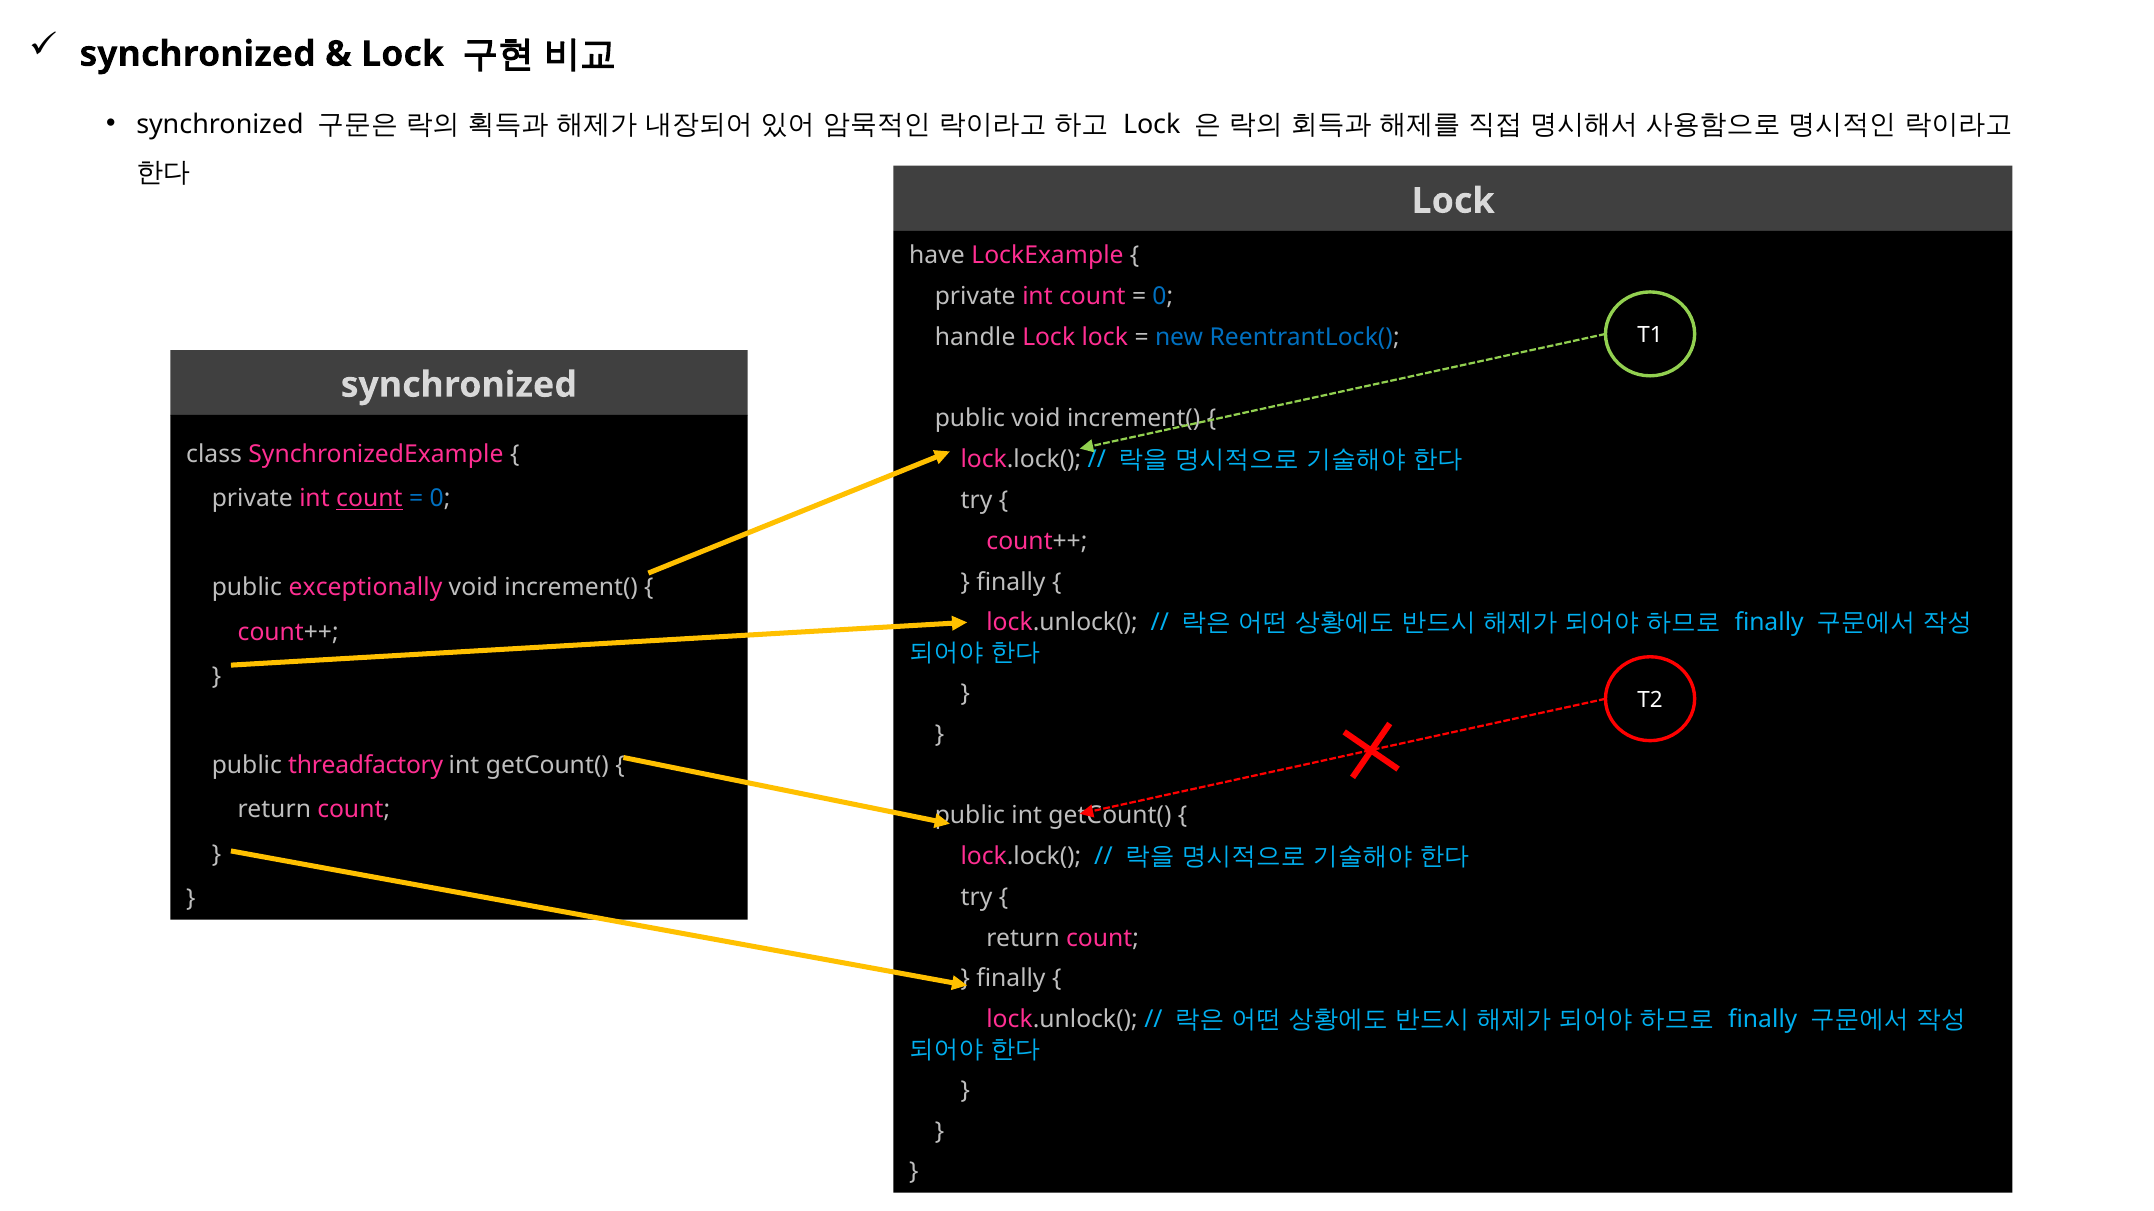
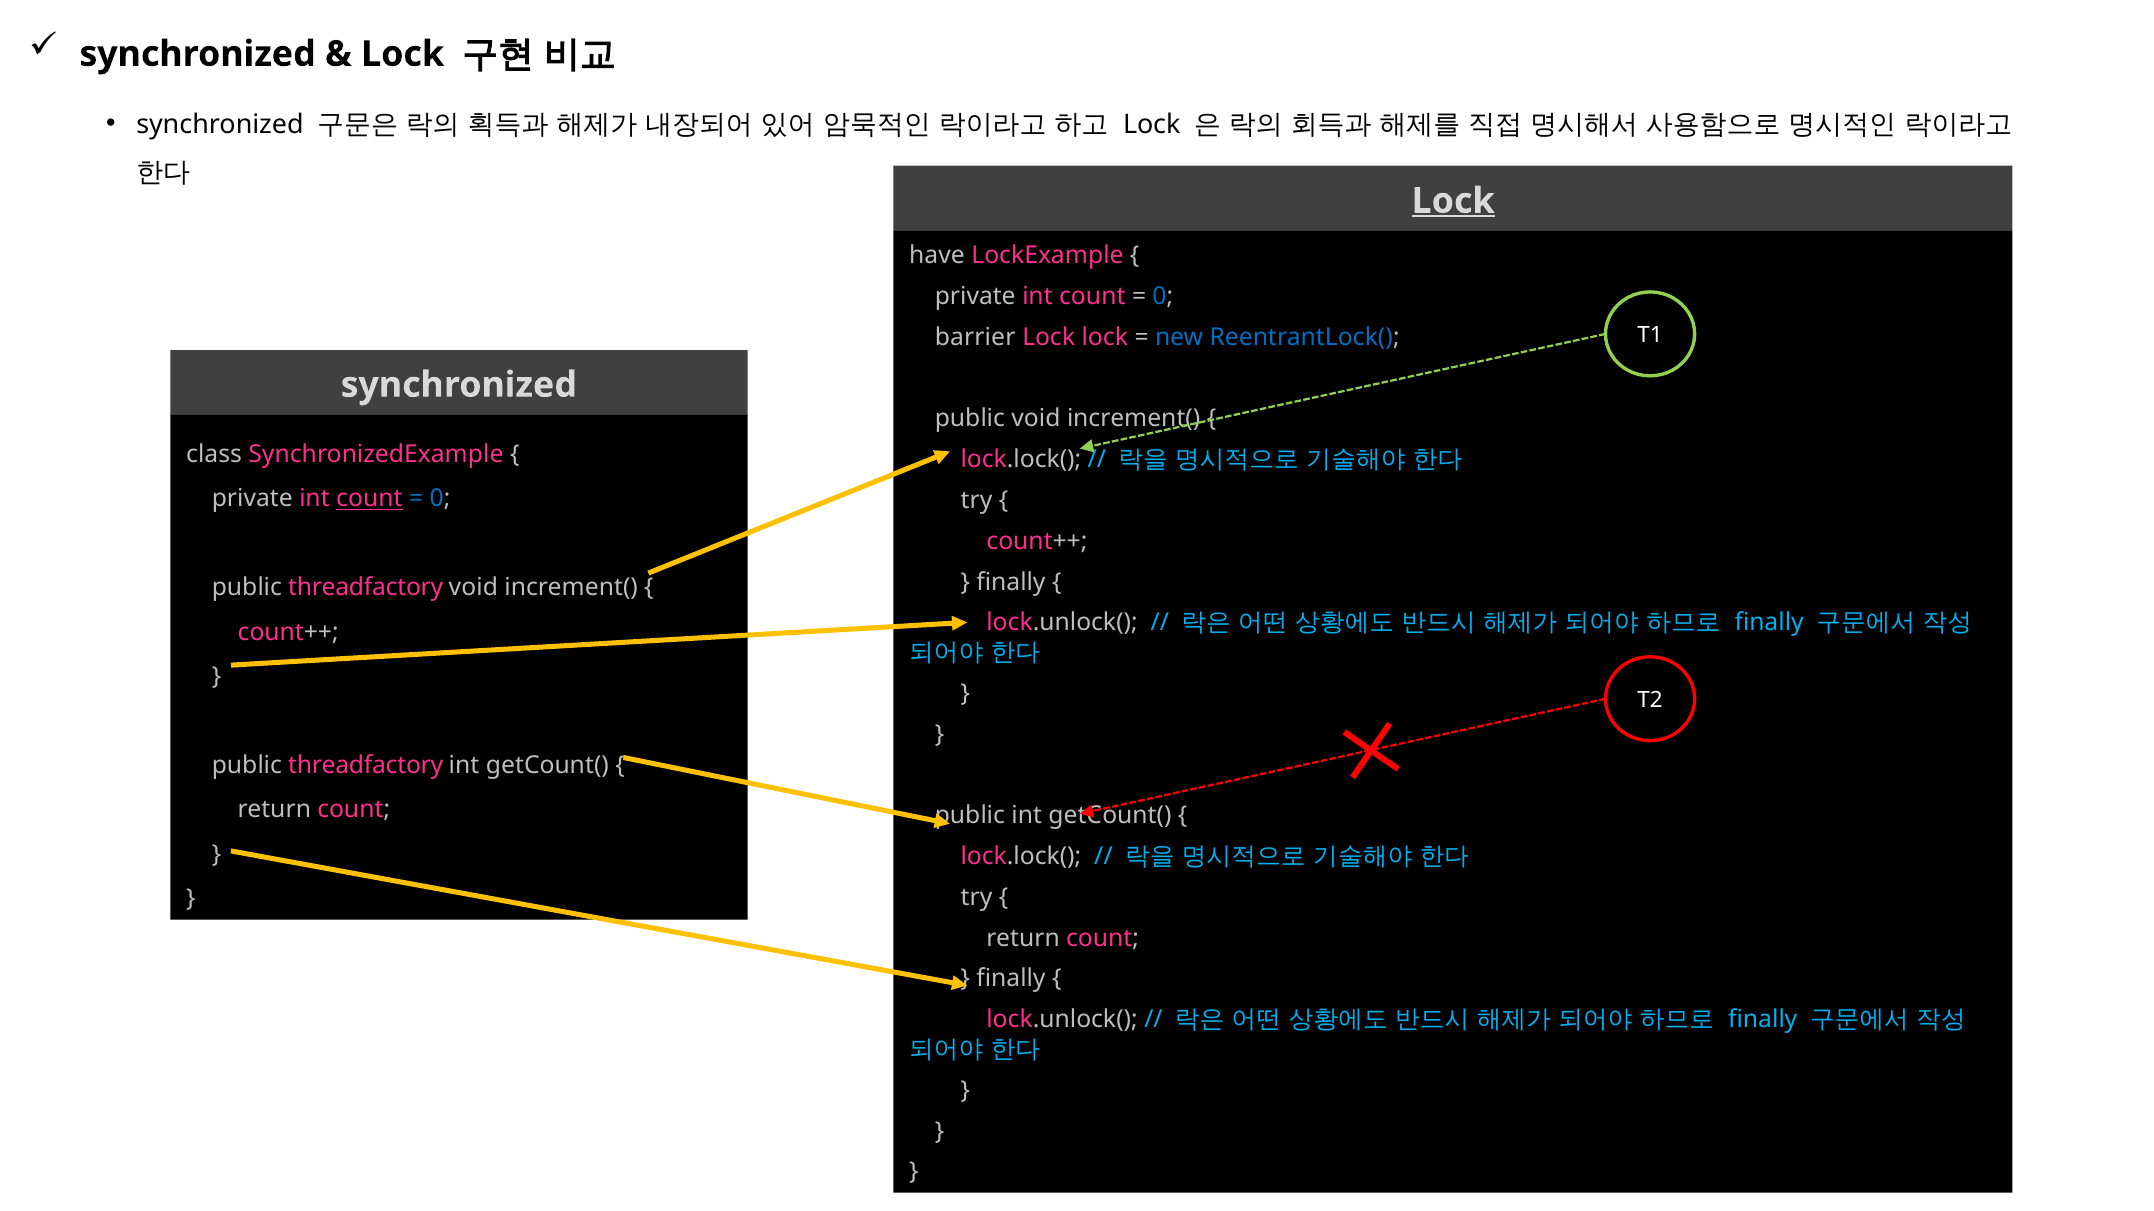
Lock underline: none -> present (1453, 201)
handle: handle -> barrier (975, 337)
exceptionally: exceptionally -> threadfactory (366, 588)
